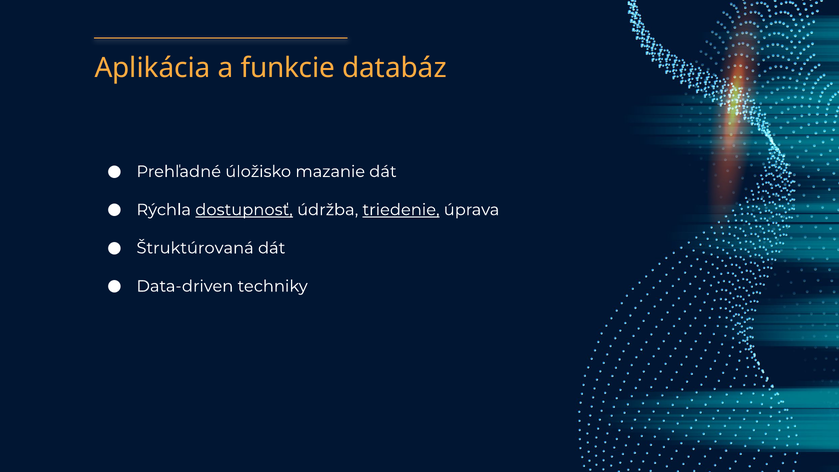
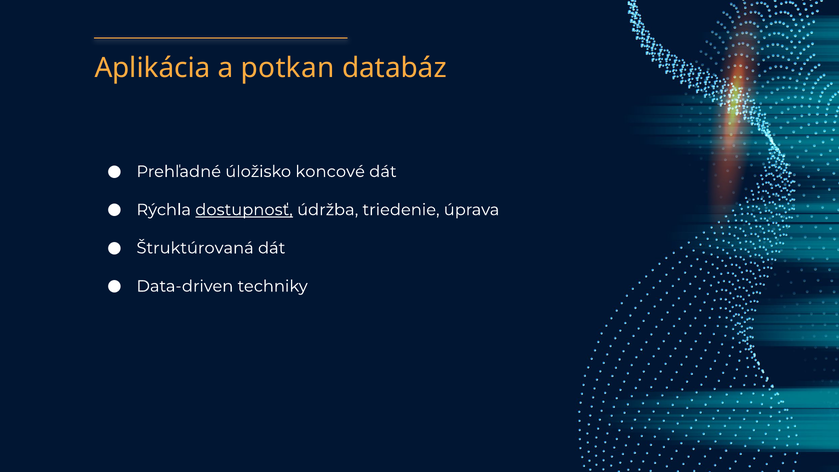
funkcie: funkcie -> potkan (288, 68)
mazanie: mazanie -> koncové (330, 172)
triedenie underline: present -> none (401, 210)
